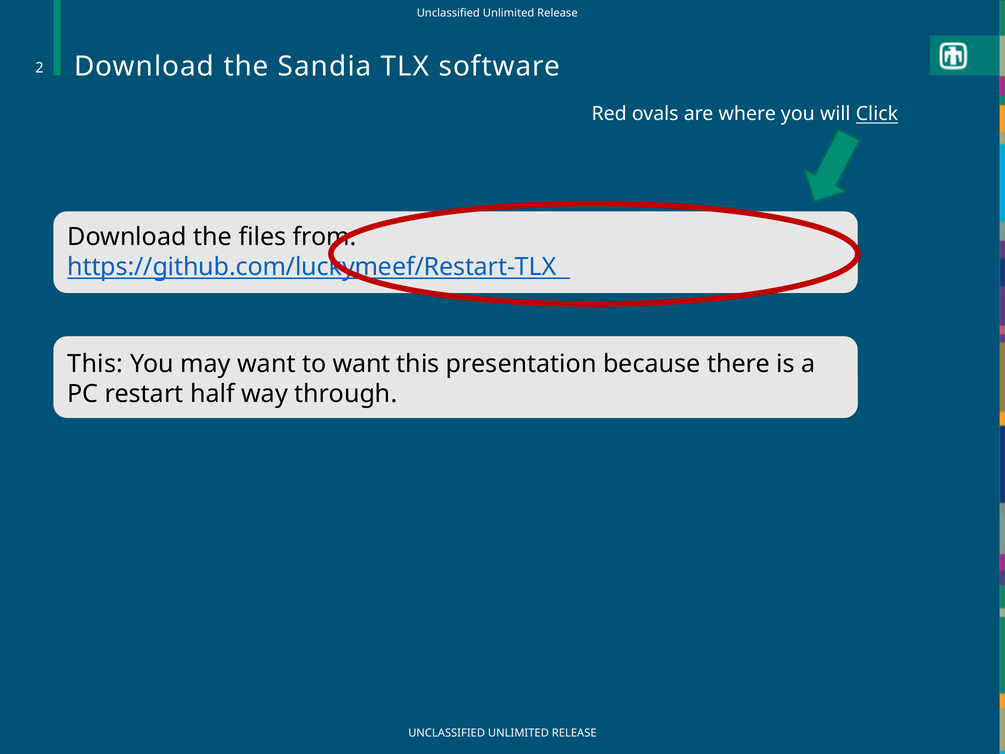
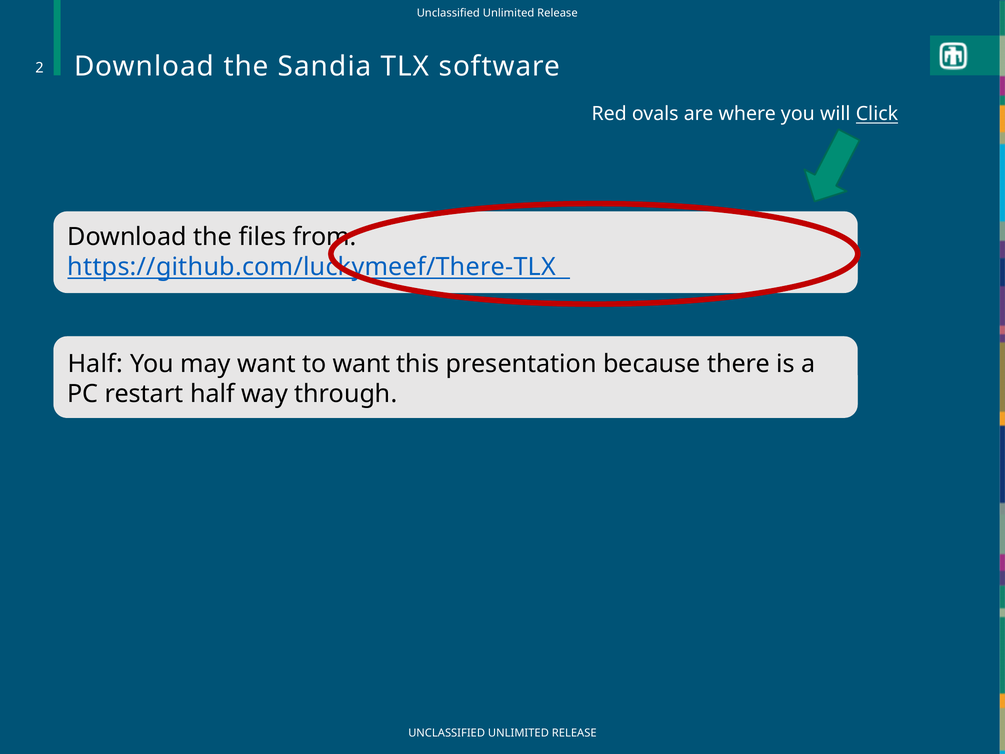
https://github.com/luckymeef/Restart-TLX: https://github.com/luckymeef/Restart-TLX -> https://github.com/luckymeef/There-TLX (312, 267)
This: This -> Half (95, 364)
